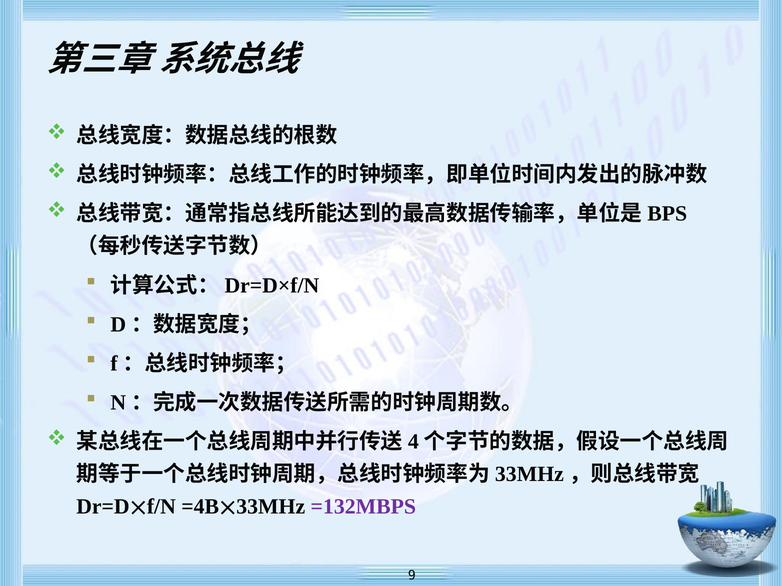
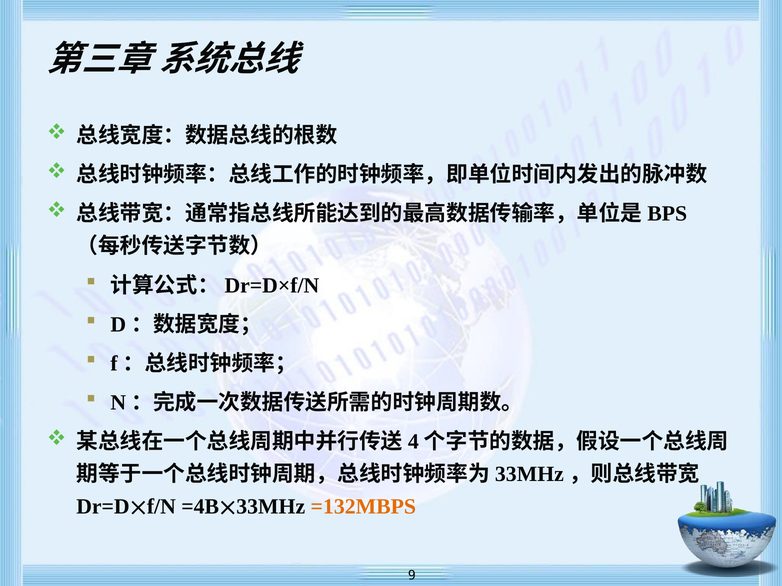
=132MBPS colour: purple -> orange (363, 507)
